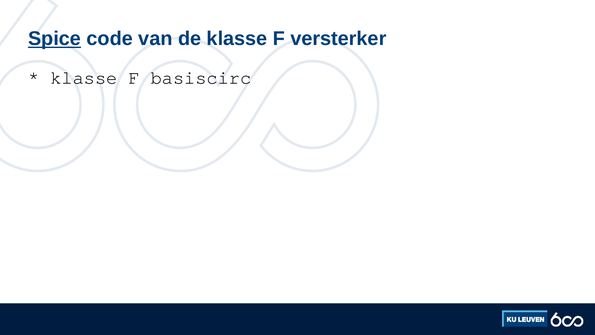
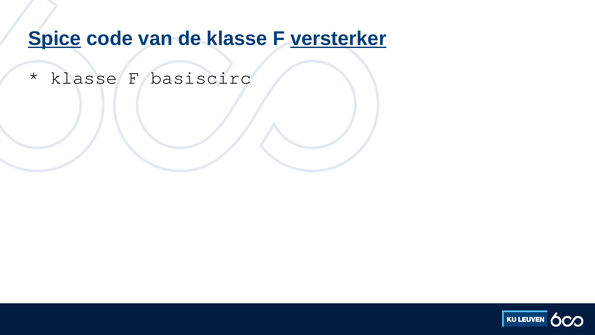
versterker underline: none -> present (338, 39)
